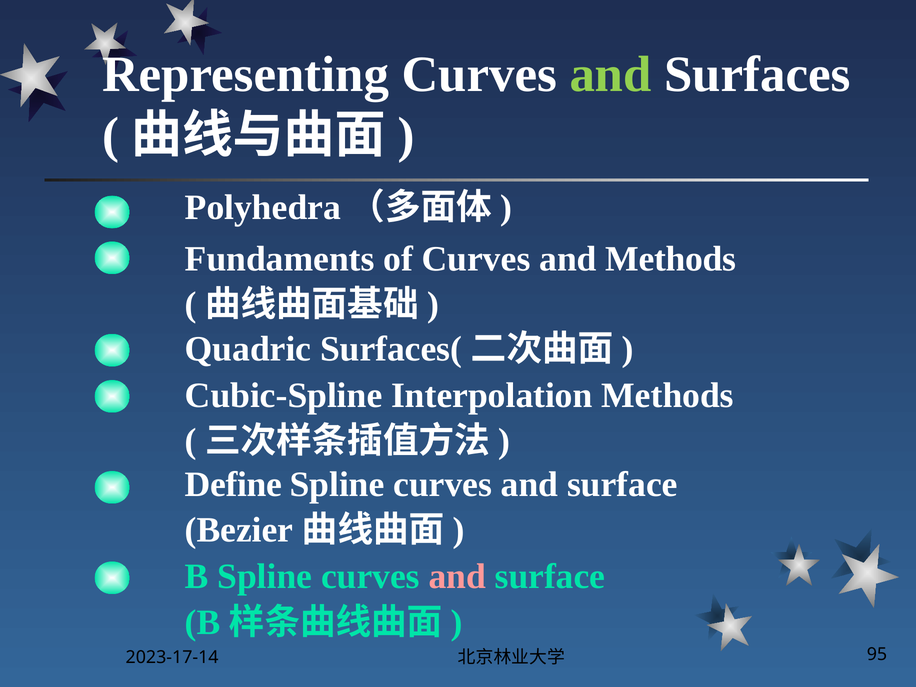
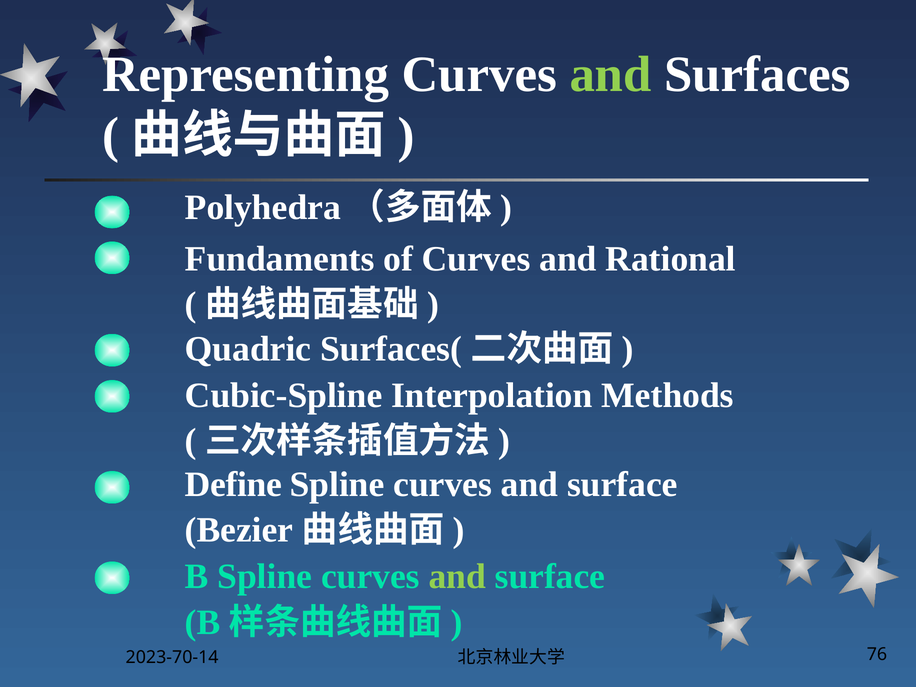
and Methods: Methods -> Rational (671, 259)
and colour: pink -> light green (457, 577)
2023-17-14: 2023-17-14 -> 2023-70-14 (172, 657)
95: 95 -> 76 (877, 654)
